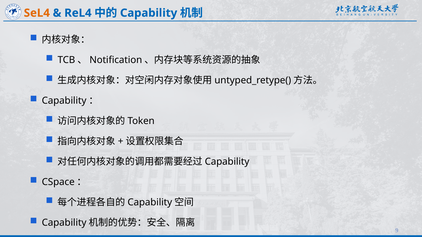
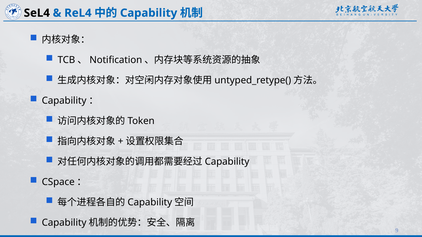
SeL4 colour: orange -> black (37, 13)
